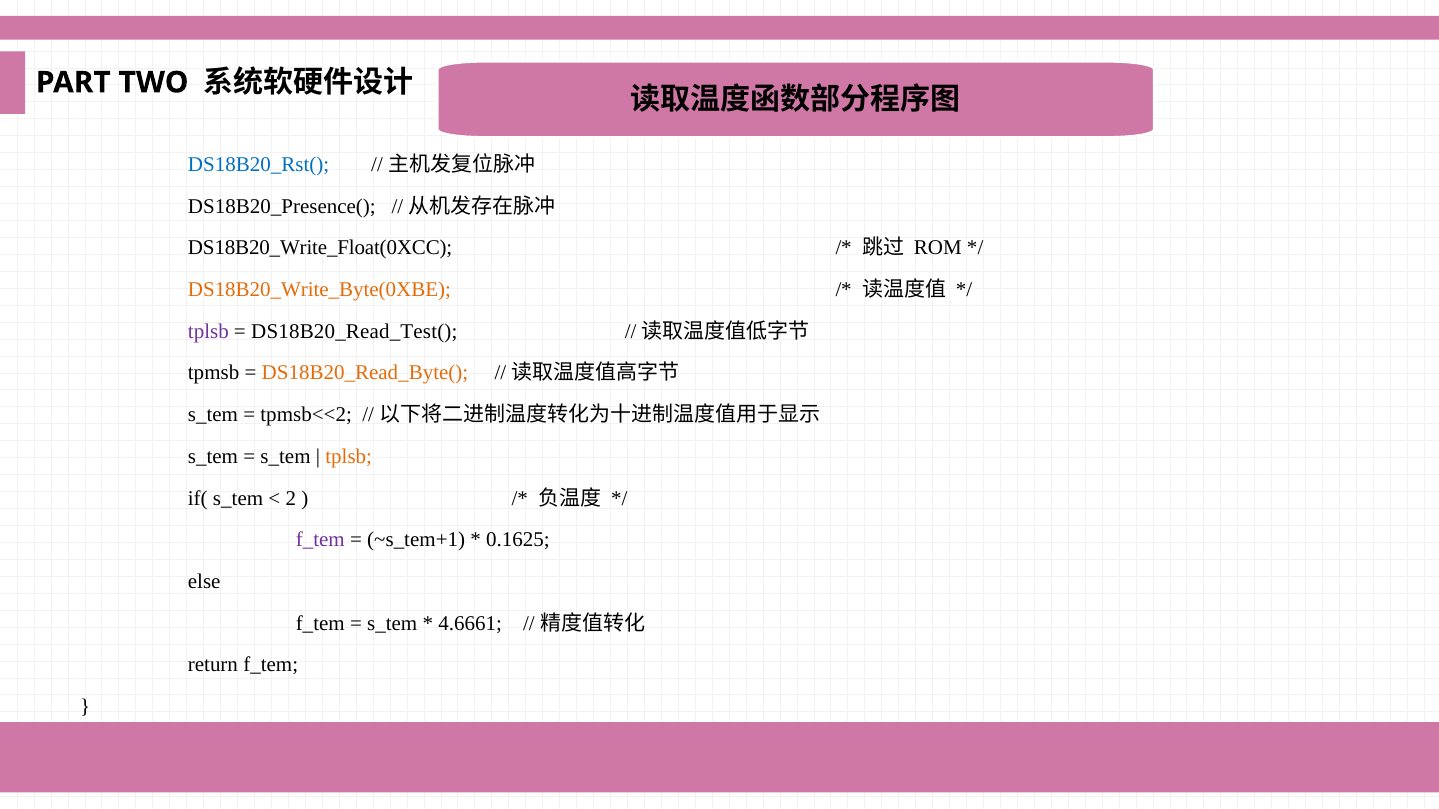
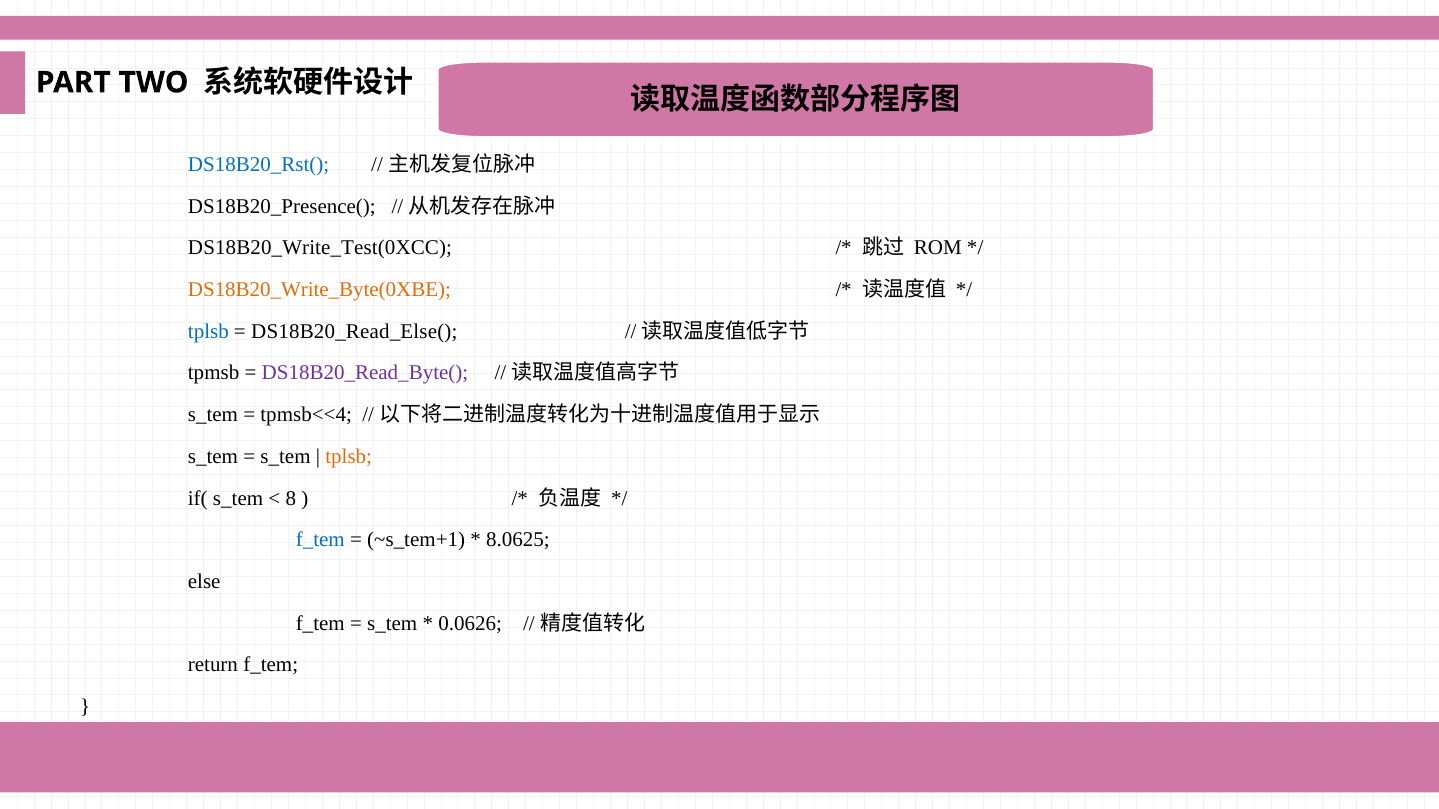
DS18B20_Write_Float(0XCC: DS18B20_Write_Float(0XCC -> DS18B20_Write_Test(0XCC (320, 248)
tplsb colour: purple -> blue (208, 332)
DS18B20_Read_Test(: DS18B20_Read_Test( -> DS18B20_Read_Else( (354, 332)
DS18B20_Read_Byte( colour: orange -> purple (365, 373)
tpmsb<<2: tpmsb<<2 -> tpmsb<<4 (306, 415)
2: 2 -> 8 (291, 498)
f_tem colour: purple -> blue (320, 540)
0.1625: 0.1625 -> 8.0625 (518, 540)
4.6661: 4.6661 -> 0.0626 (470, 624)
